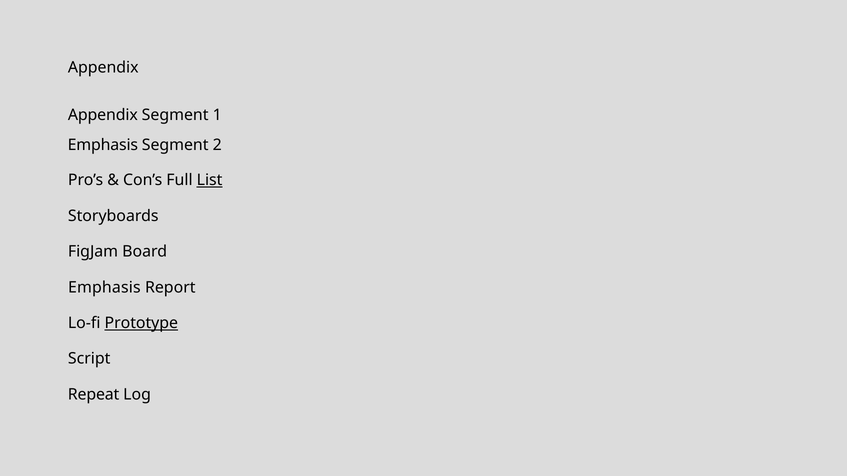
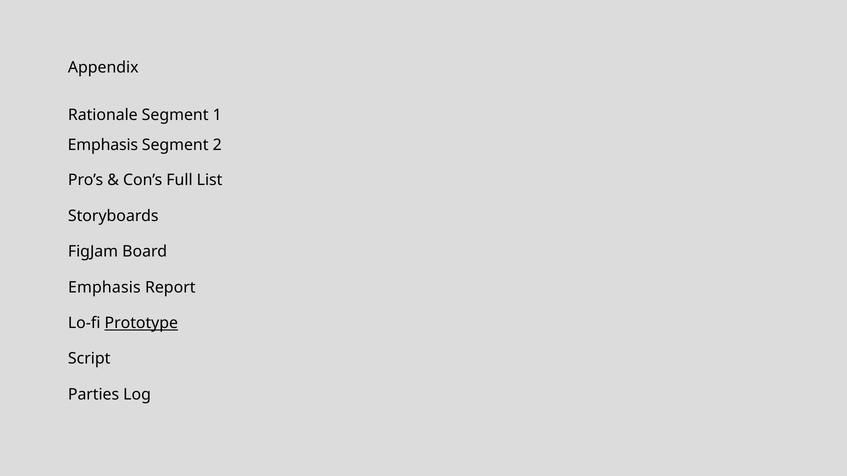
Appendix: Appendix -> Rationale (103, 115)
List underline: present -> none (210, 180)
Repeat: Repeat -> Parties (94, 395)
